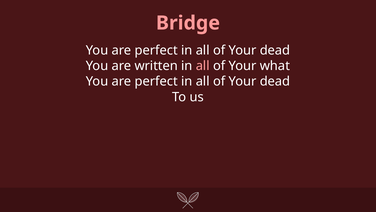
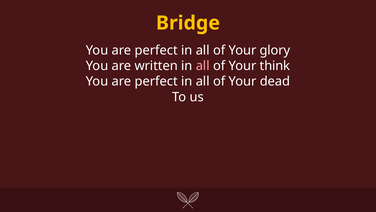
Bridge colour: pink -> yellow (188, 23)
dead: dead -> glory (275, 50)
what: what -> think (275, 66)
